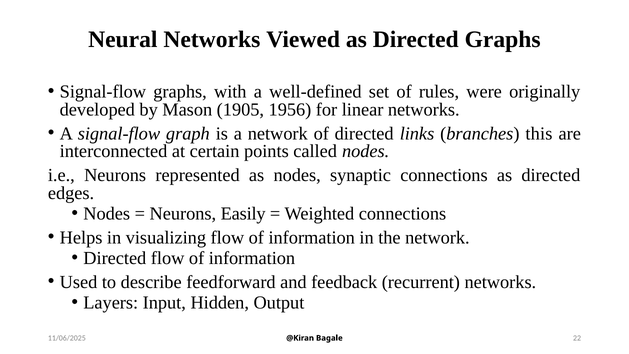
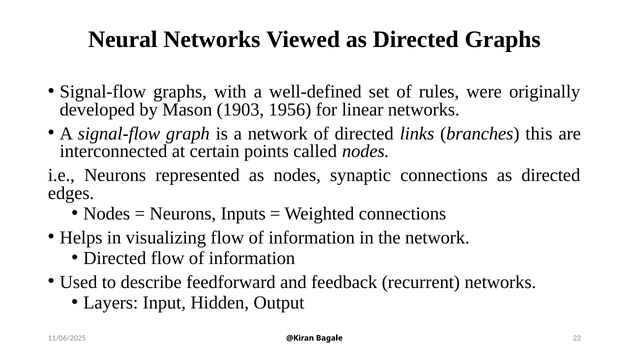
1905: 1905 -> 1903 (240, 110)
Easily: Easily -> Inputs (243, 214)
